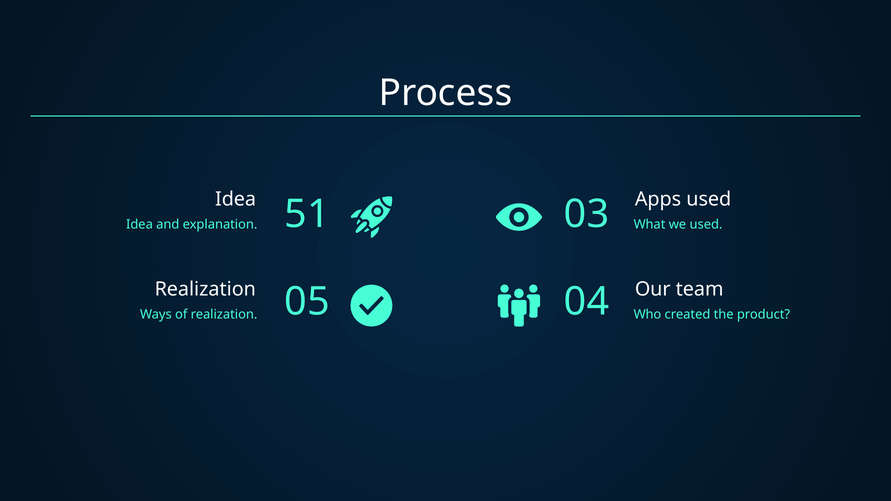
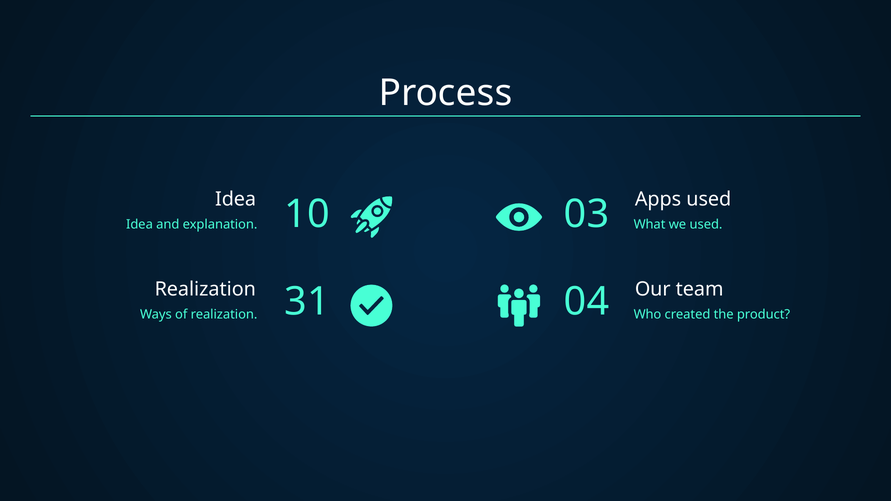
51: 51 -> 10 (307, 214)
05: 05 -> 31 (307, 302)
